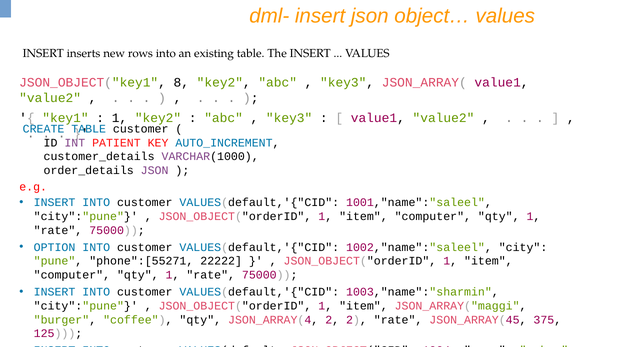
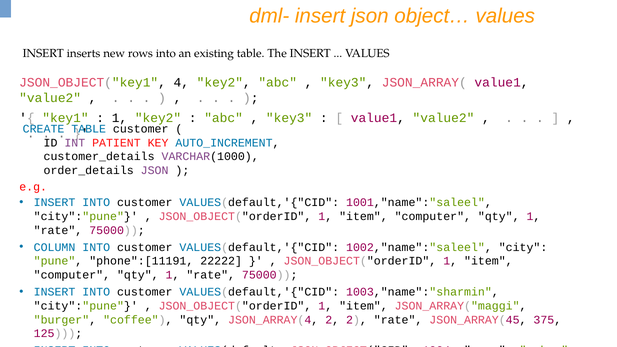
8: 8 -> 4 (181, 82)
OPTION: OPTION -> COLUMN (55, 247)
phone":[55271: phone":[55271 -> phone":[11191 (141, 261)
